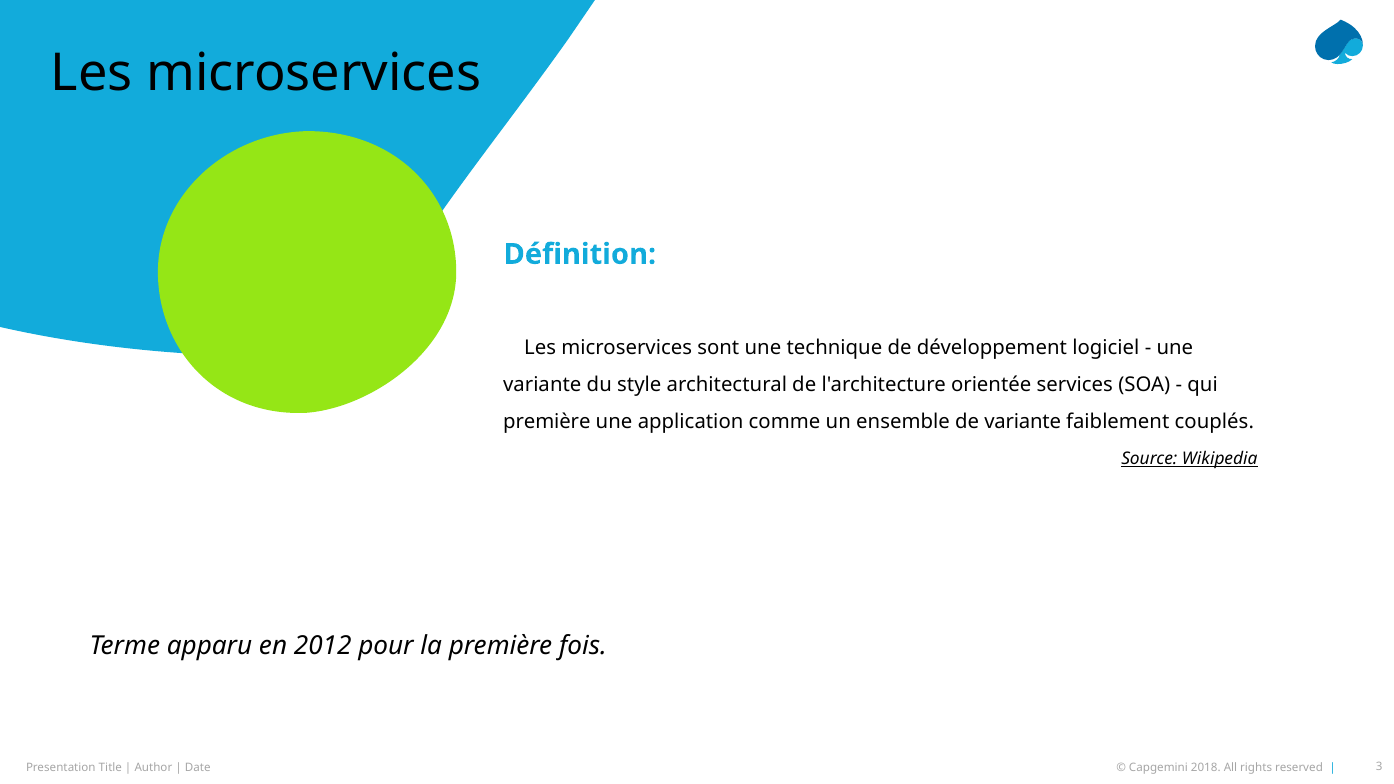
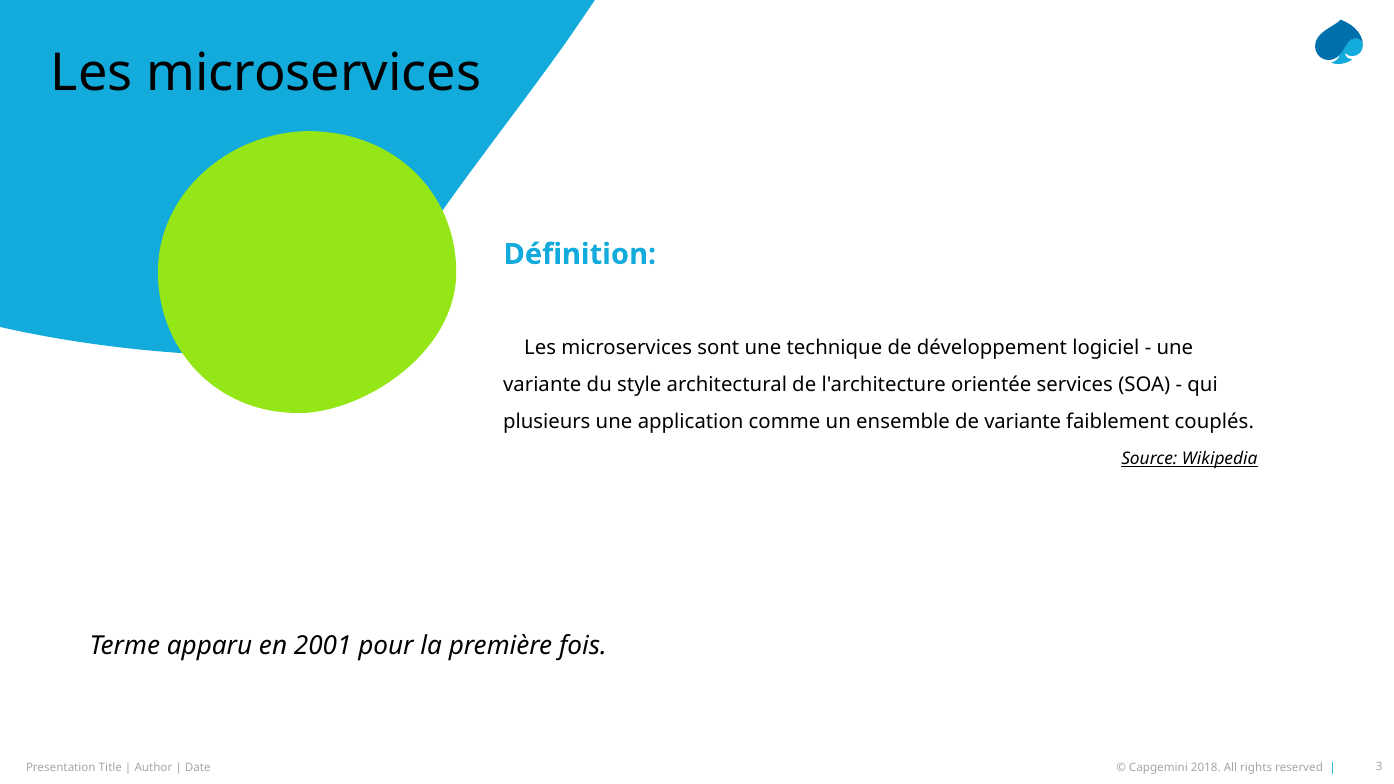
première: première -> plusieurs (547, 421)
2012: 2012 -> 2001 (323, 646)
